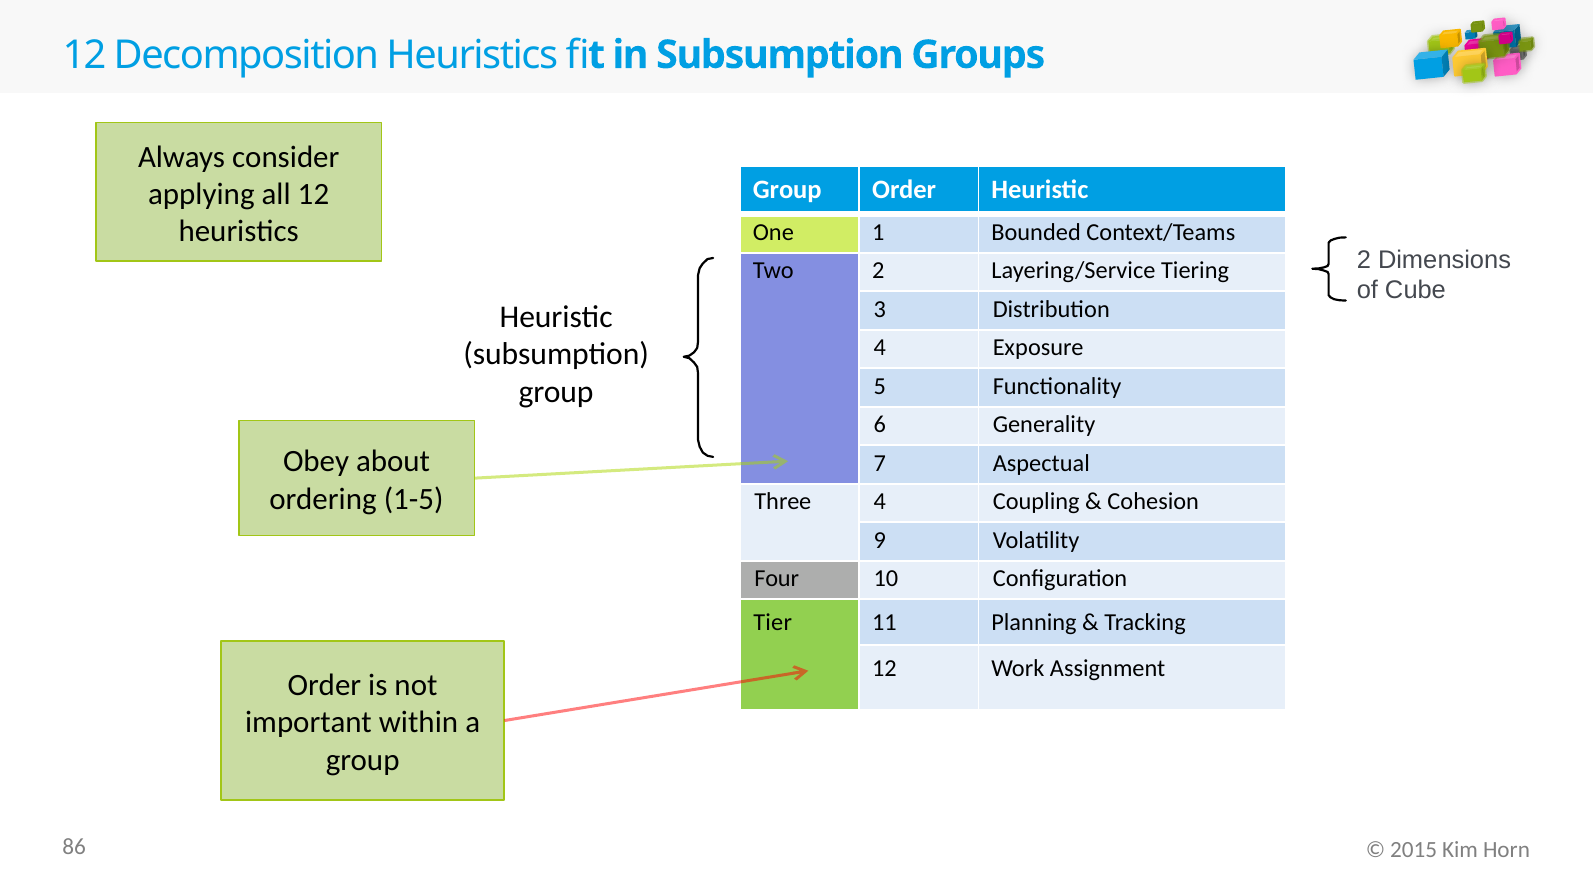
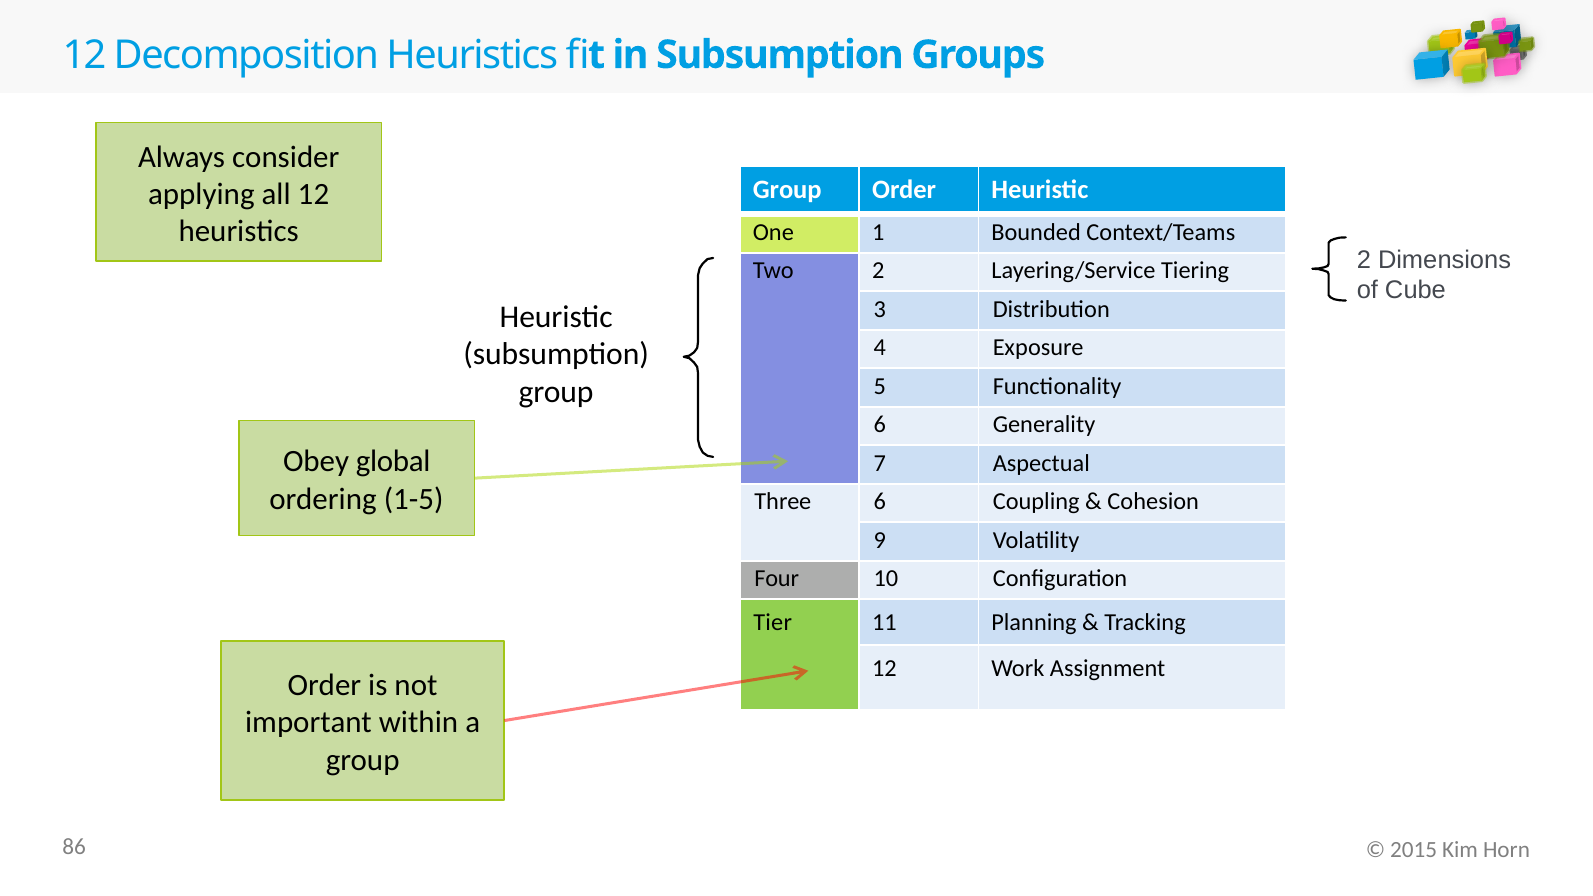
about: about -> global (393, 462)
Three 4: 4 -> 6 (880, 502)
